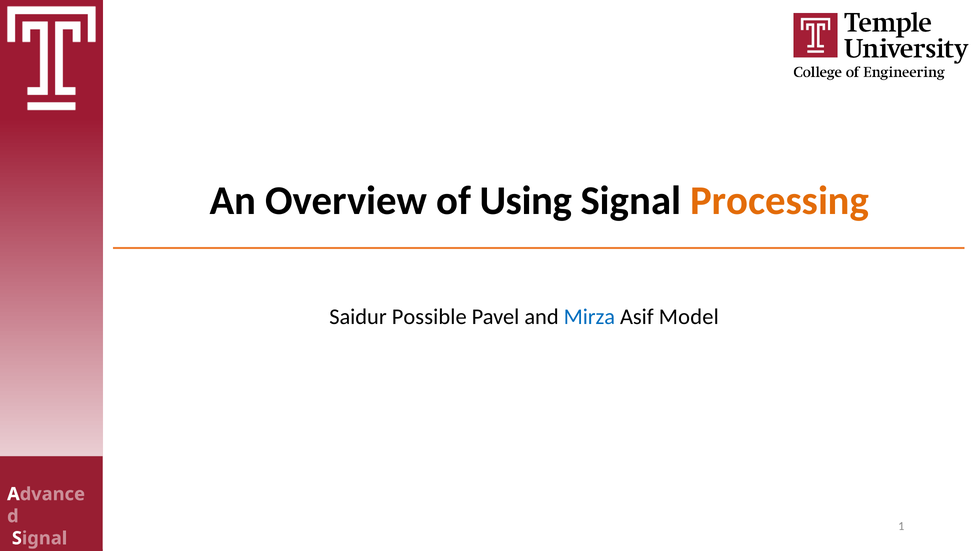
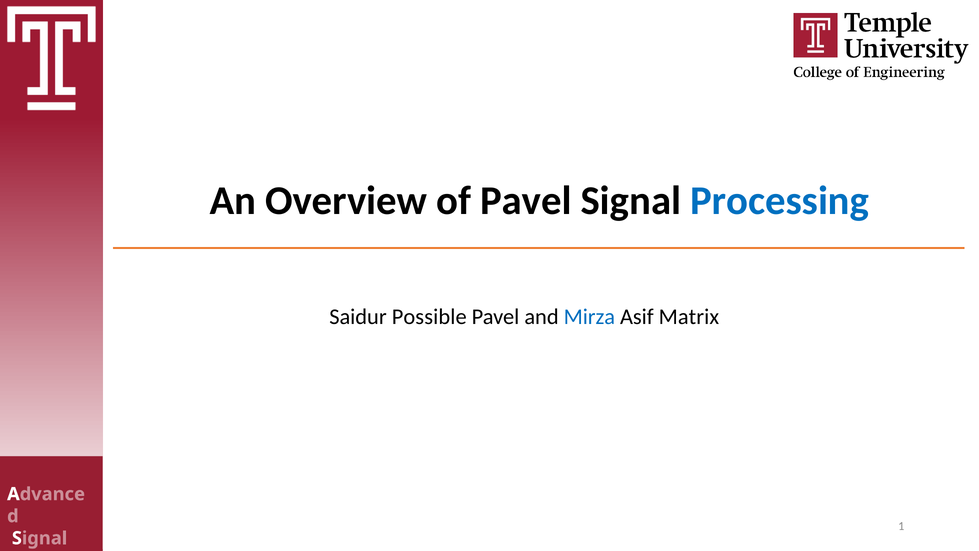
of Using: Using -> Pavel (526, 201)
Processing colour: orange -> blue (780, 201)
Model: Model -> Matrix (689, 317)
